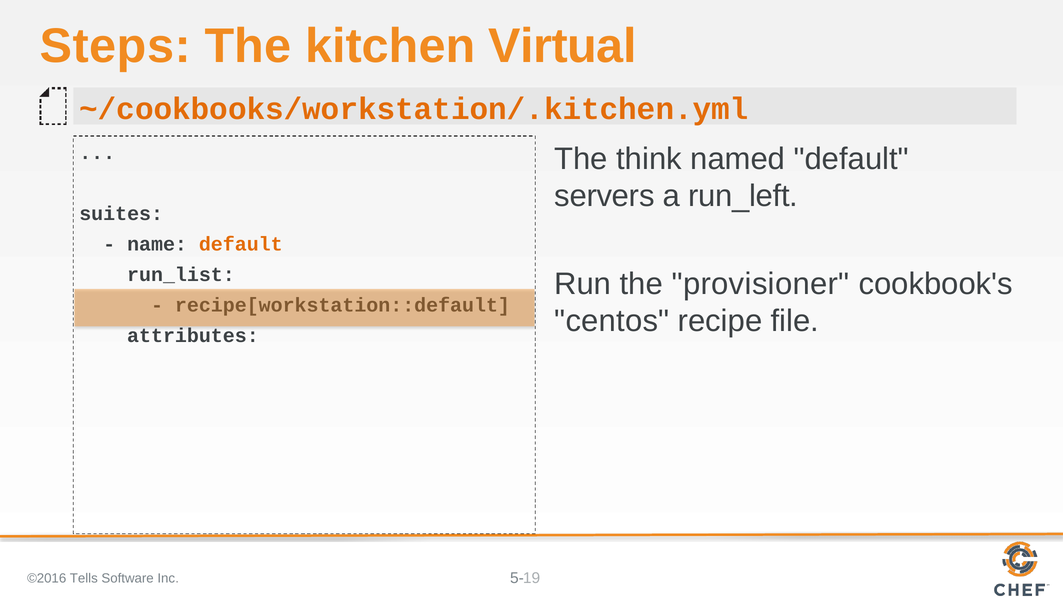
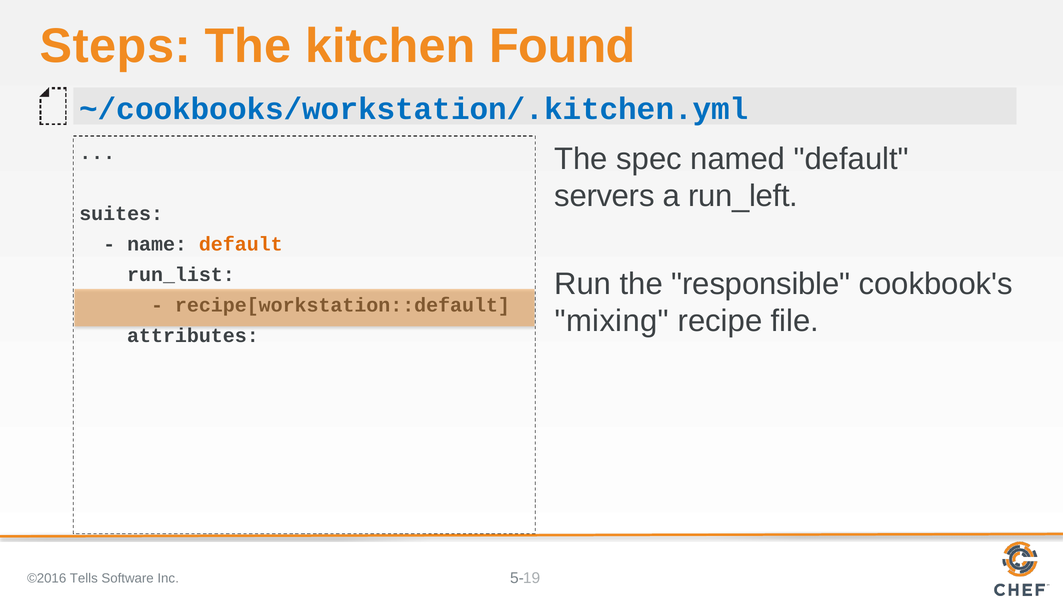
Virtual: Virtual -> Found (562, 46)
~/cookbooks/workstation/.kitchen.yml colour: orange -> blue (414, 109)
think: think -> spec (649, 159)
provisioner: provisioner -> responsible (761, 284)
centos: centos -> mixing (612, 321)
